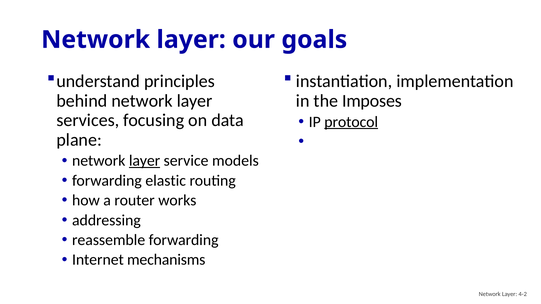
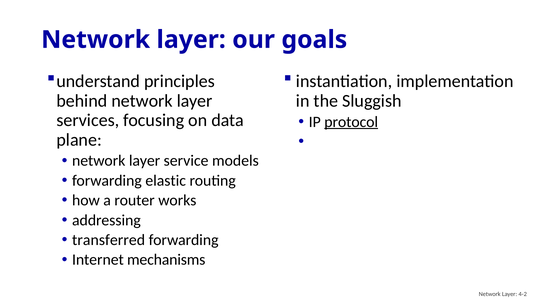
Imposes: Imposes -> Sluggish (372, 101)
layer underline: present -> none (145, 161)
reassemble: reassemble -> transferred (109, 240)
